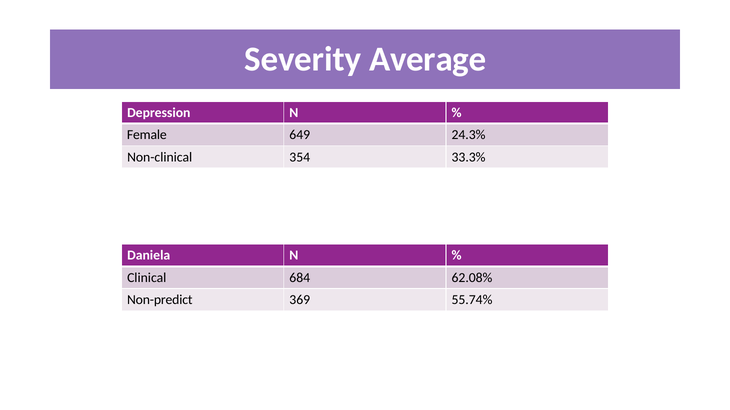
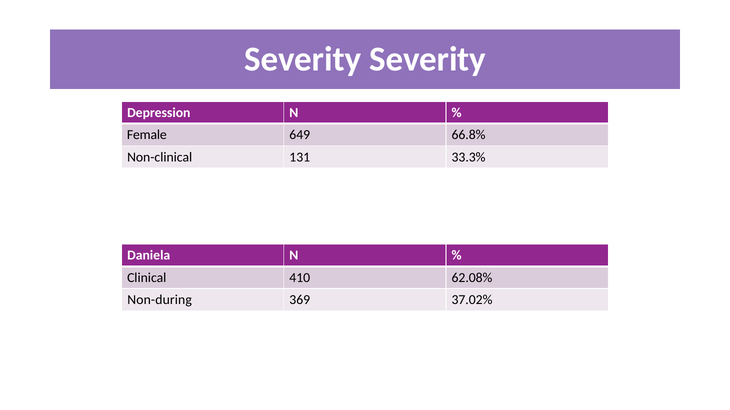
Severity Average: Average -> Severity (428, 59)
24.3%: 24.3% -> 66.8% (469, 135)
354: 354 -> 131 (300, 157)
684: 684 -> 410 (300, 278)
Non-predict: Non-predict -> Non-during (160, 300)
55.74%: 55.74% -> 37.02% (472, 300)
